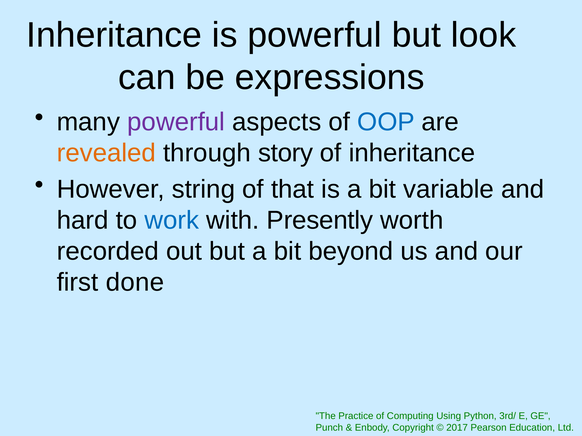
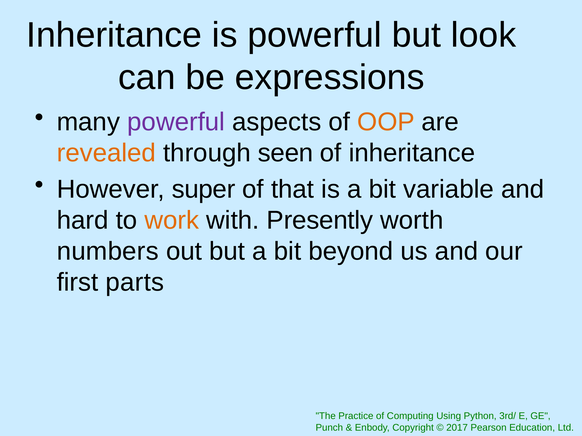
OOP colour: blue -> orange (386, 122)
story: story -> seen (286, 153)
string: string -> super (204, 189)
work colour: blue -> orange (172, 220)
recorded: recorded -> numbers (108, 251)
done: done -> parts (135, 283)
